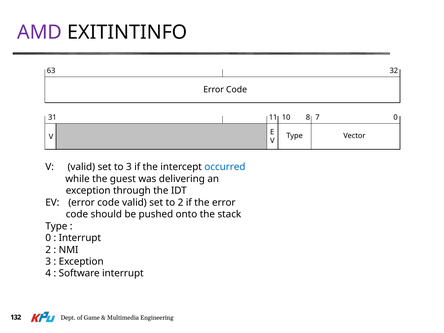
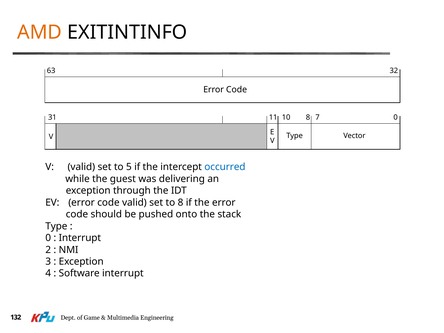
AMD colour: purple -> orange (40, 32)
to 3: 3 -> 5 (129, 167)
to 2: 2 -> 8 (181, 202)
